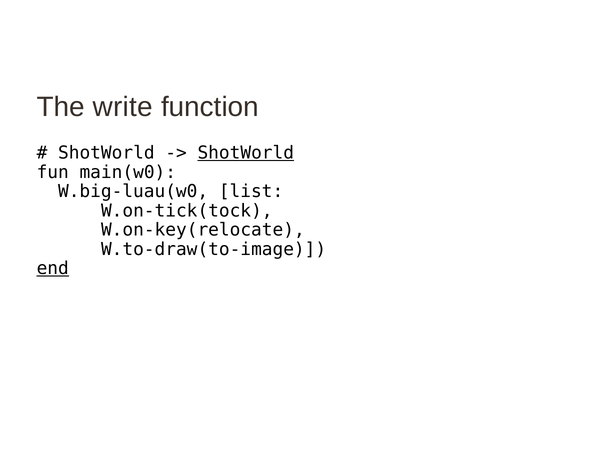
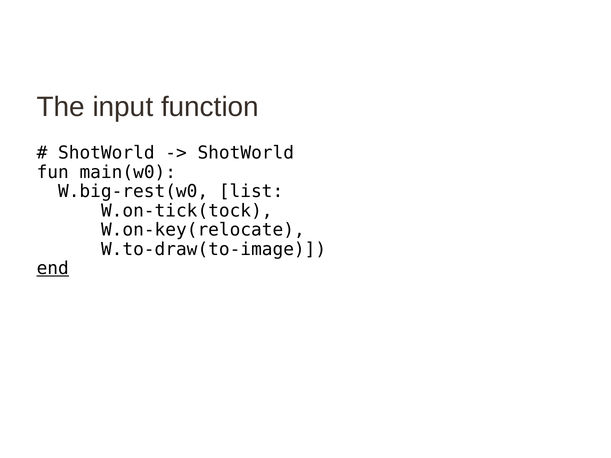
write: write -> input (123, 107)
ShotWorld underline: present -> none (246, 153)
W.big-luau(w0: W.big-luau(w0 -> W.big-rest(w0 (133, 192)
